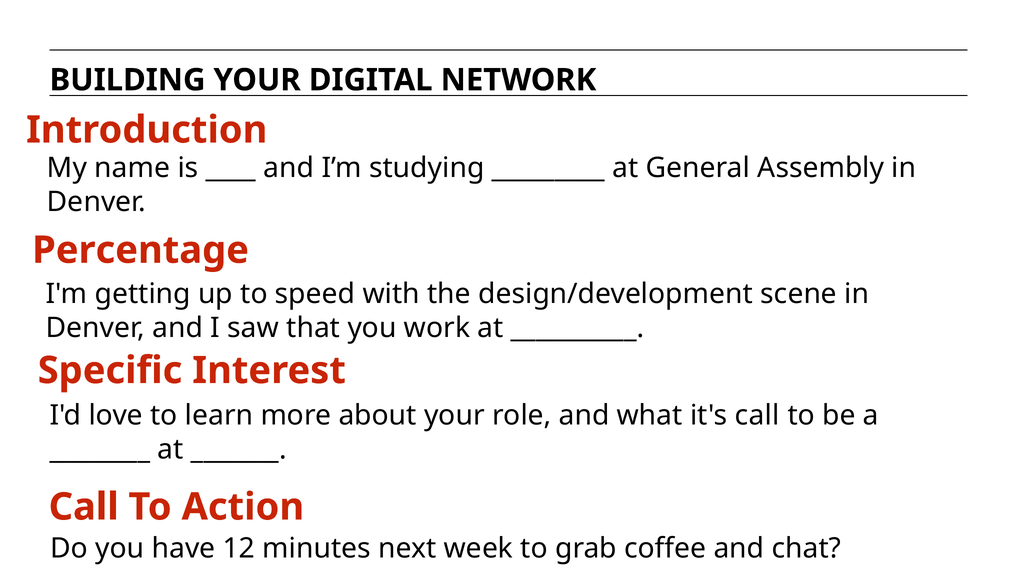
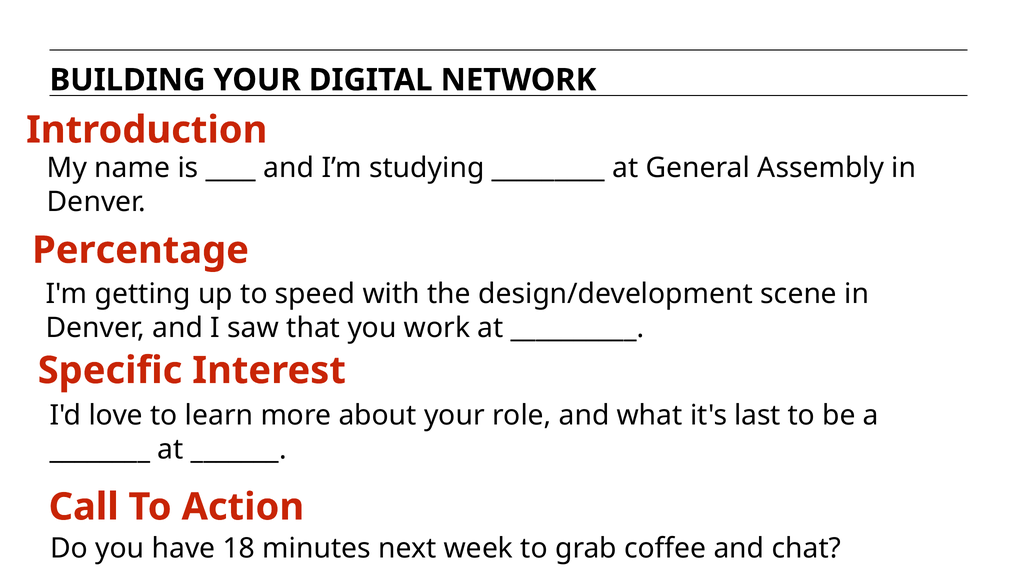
it's call: call -> last (757, 415)
12: 12 -> 18 (239, 549)
